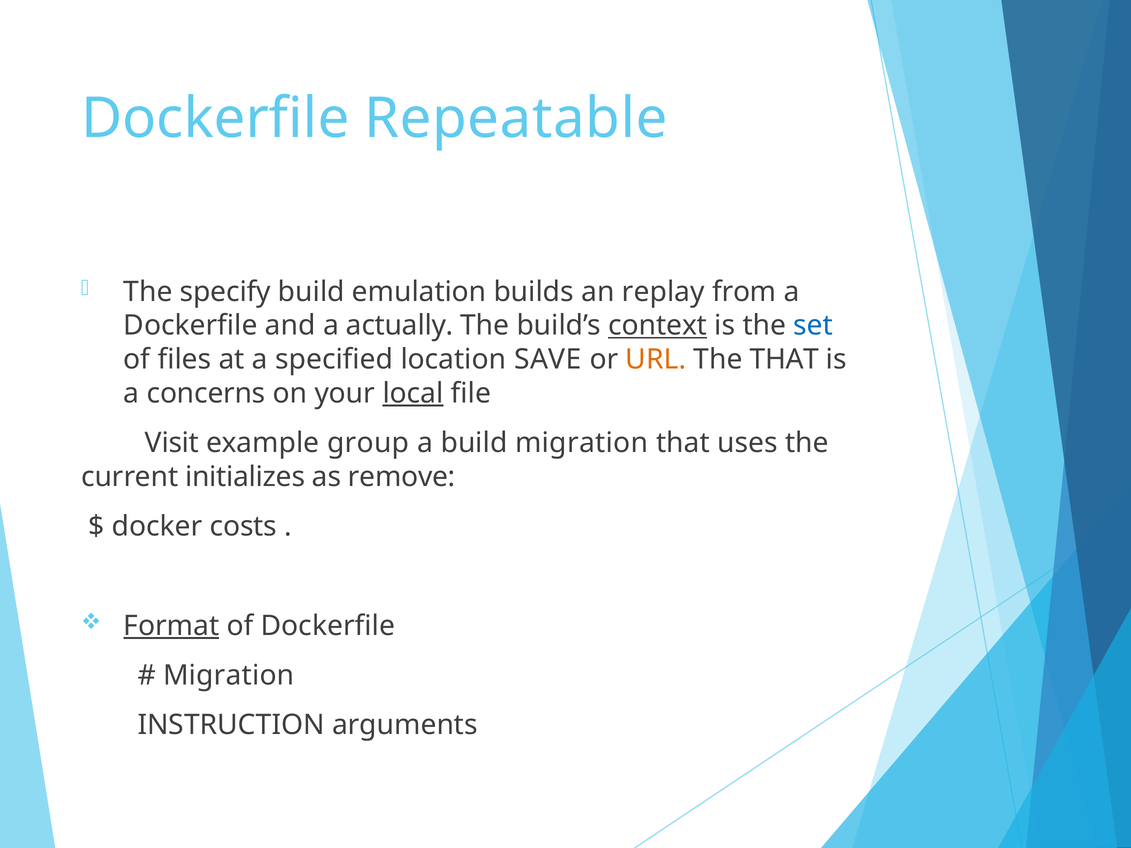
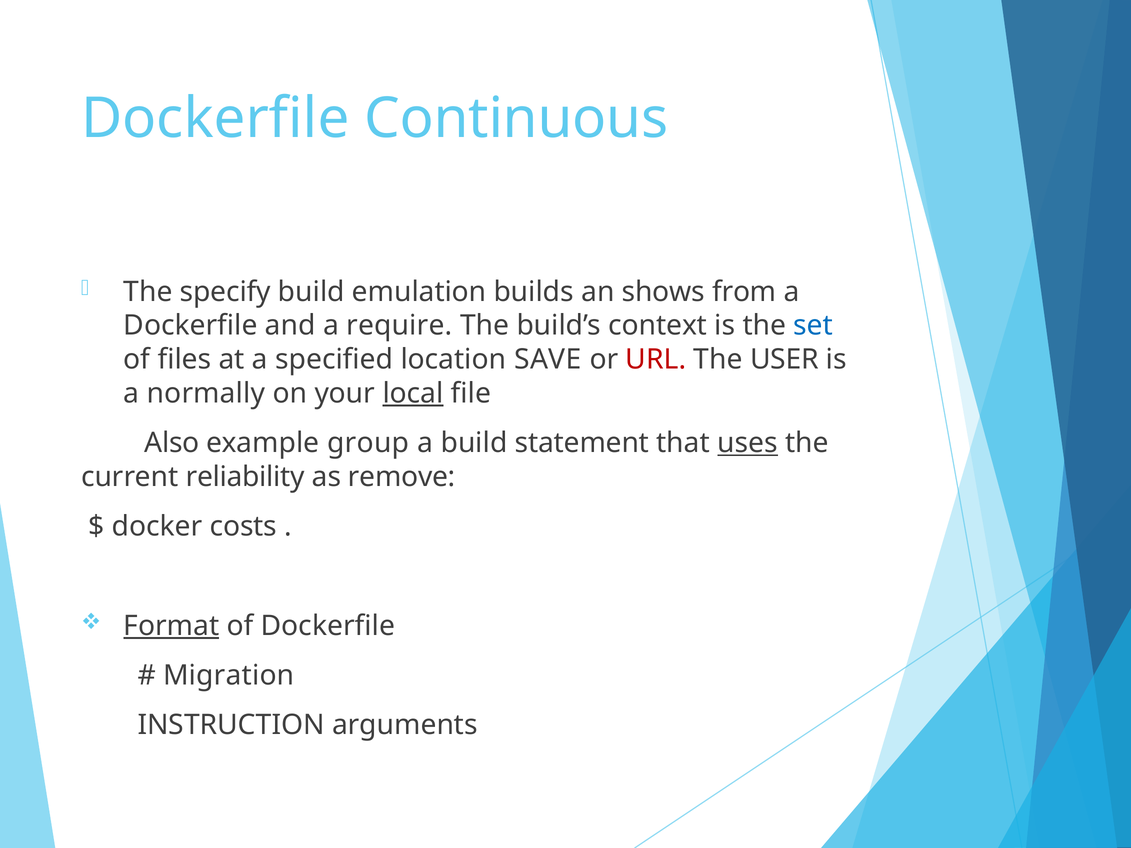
Repeatable: Repeatable -> Continuous (516, 119)
replay: replay -> shows (663, 292)
actually: actually -> require (399, 326)
context underline: present -> none (658, 326)
URL colour: orange -> red (656, 360)
The THAT: THAT -> USER (784, 360)
concerns: concerns -> normally (206, 394)
Visit: Visit -> Also (172, 443)
build migration: migration -> statement (582, 443)
uses underline: none -> present (748, 443)
initializes: initializes -> reliability (245, 477)
